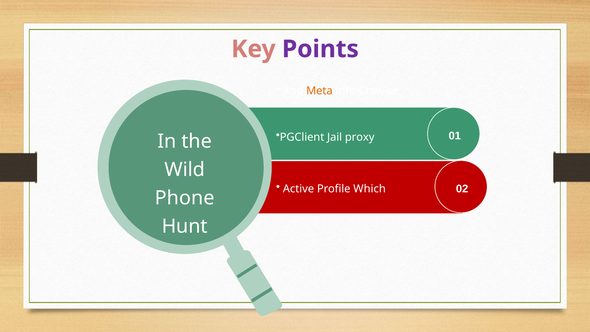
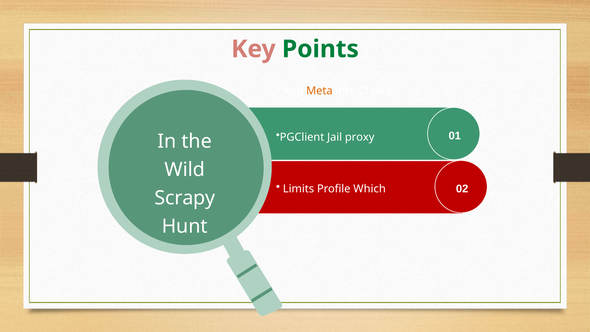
Points colour: purple -> green (320, 49)
Active: Active -> Limits (298, 189)
Phone: Phone -> Scrapy (185, 198)
